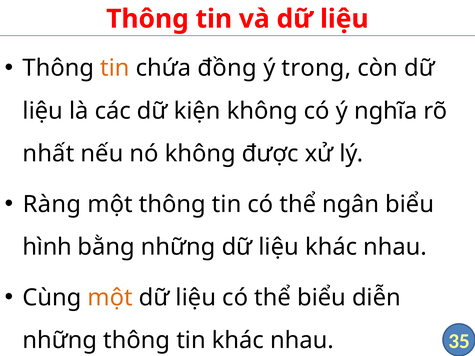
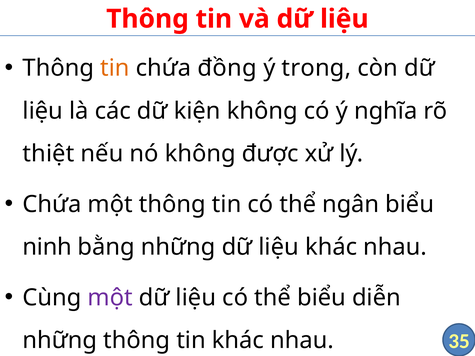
nhất: nhất -> thiệt (48, 154)
Ràng: Ràng -> Chứa (52, 204)
hình: hình -> ninh (47, 247)
một colour: orange -> purple (110, 298)
